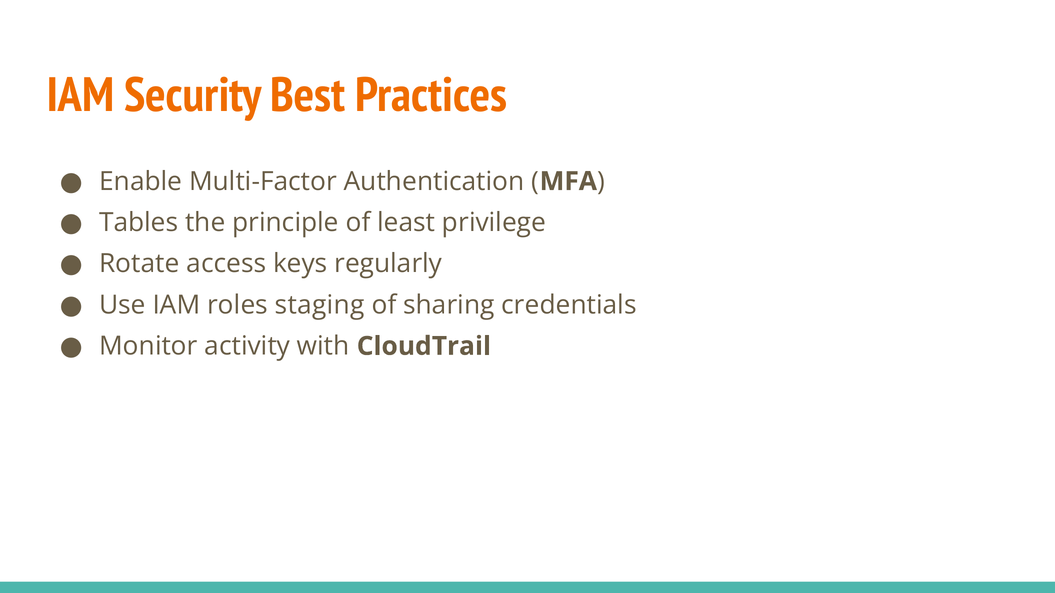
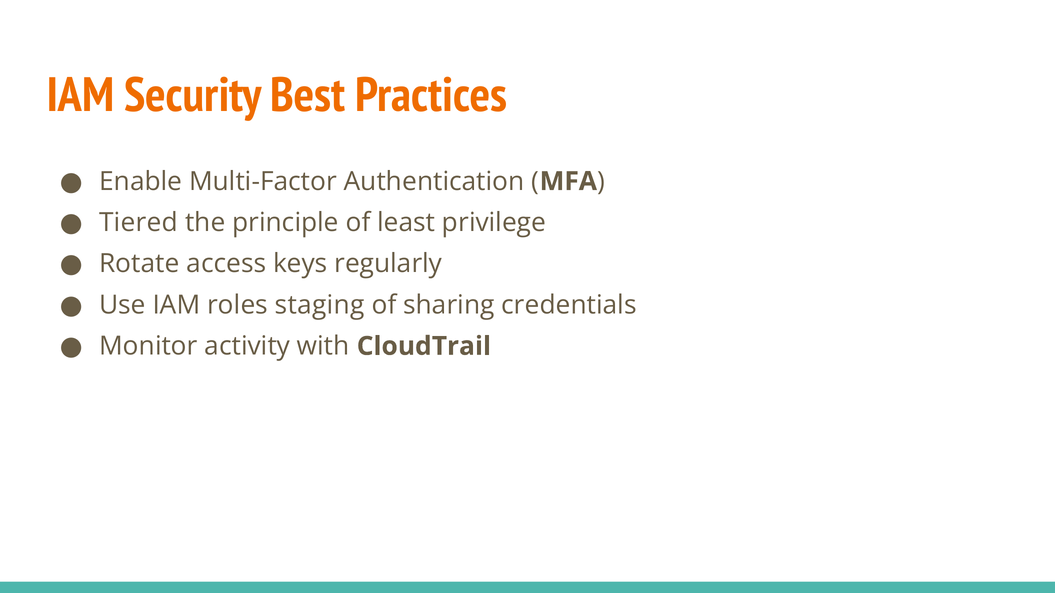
Tables: Tables -> Tiered (139, 223)
